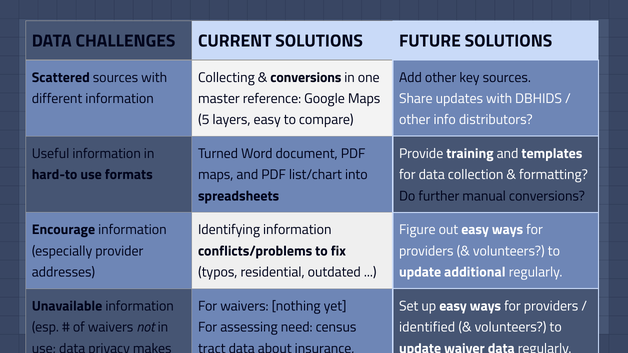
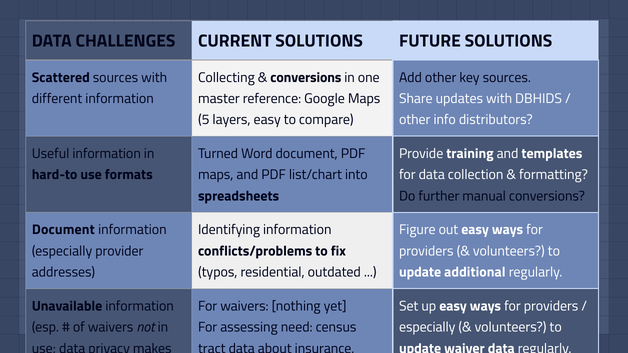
Encourage: Encourage -> Document (63, 230)
identified: identified -> especially (427, 327)
